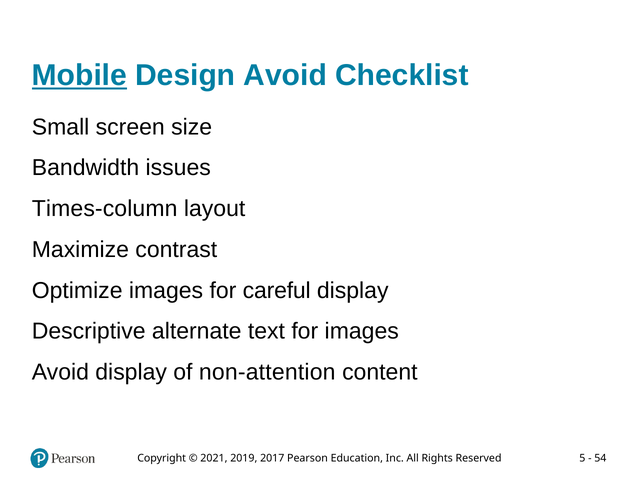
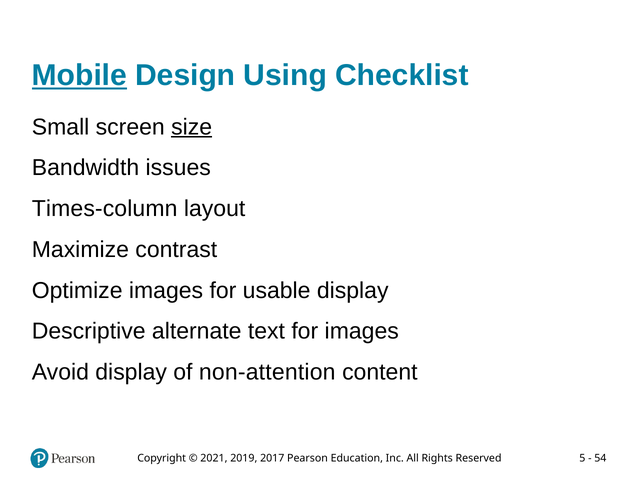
Design Avoid: Avoid -> Using (285, 75)
size underline: none -> present (192, 127)
careful: careful -> usable (277, 290)
